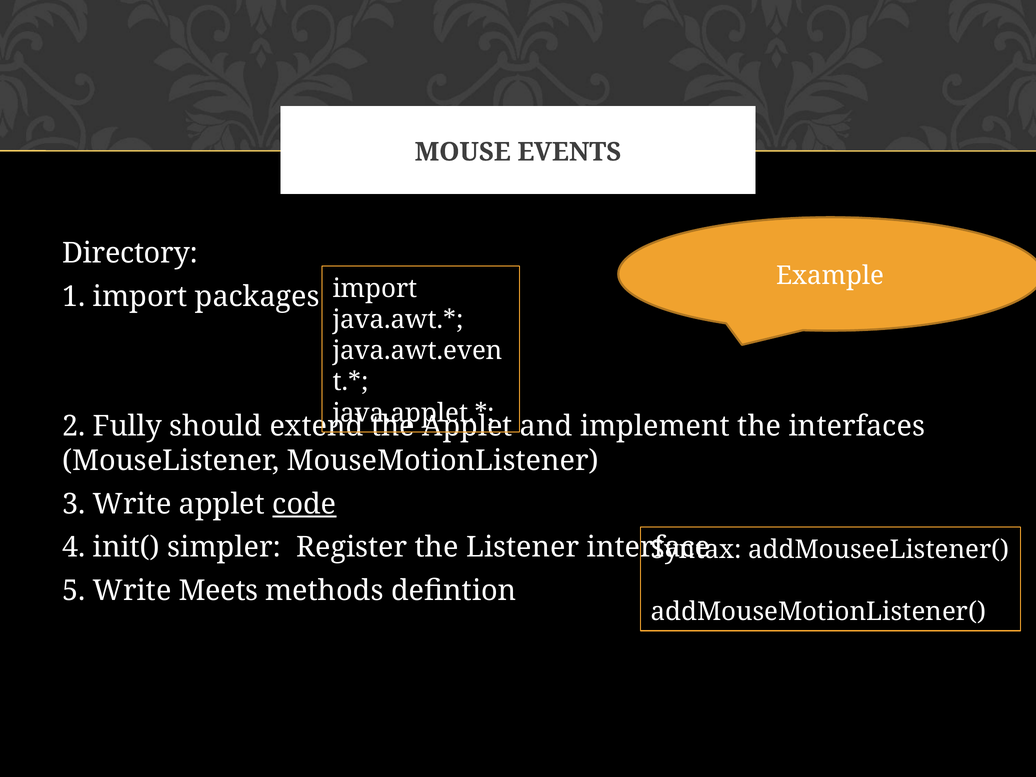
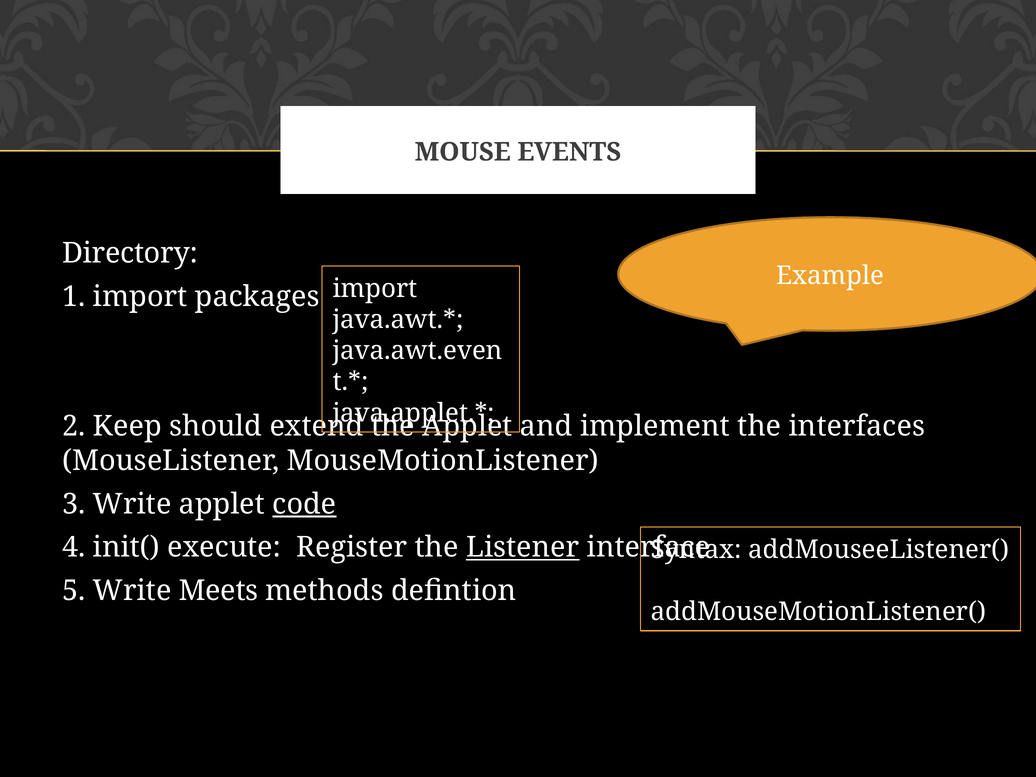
Fully: Fully -> Keep (127, 426)
simpler: simpler -> execute (224, 547)
Listener underline: none -> present (523, 547)
